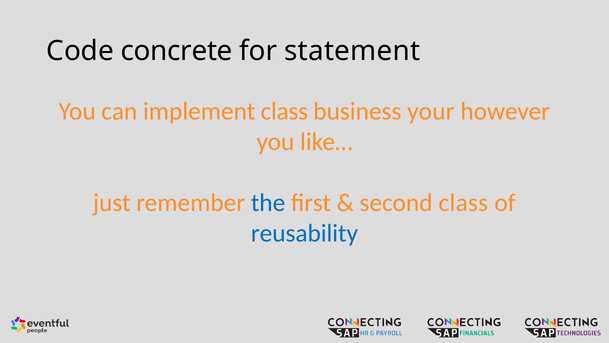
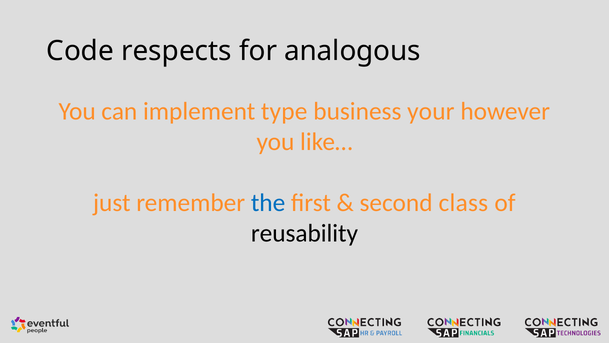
concrete: concrete -> respects (176, 51)
statement: statement -> analogous (352, 51)
implement class: class -> type (284, 111)
reusability colour: blue -> black (304, 233)
